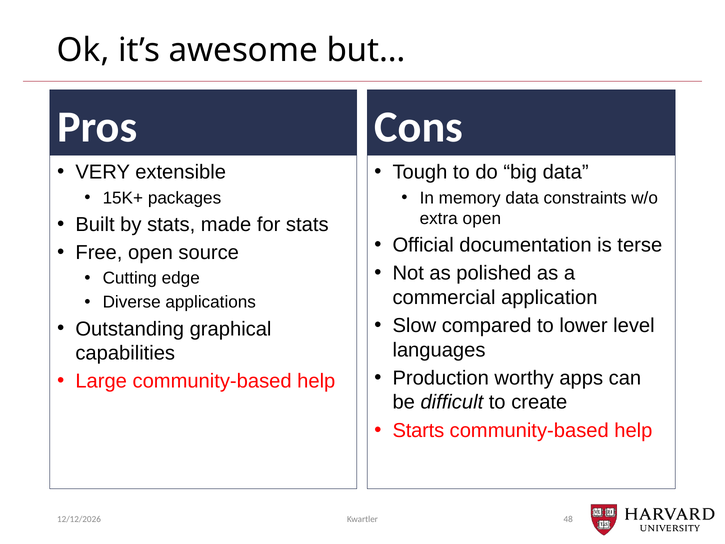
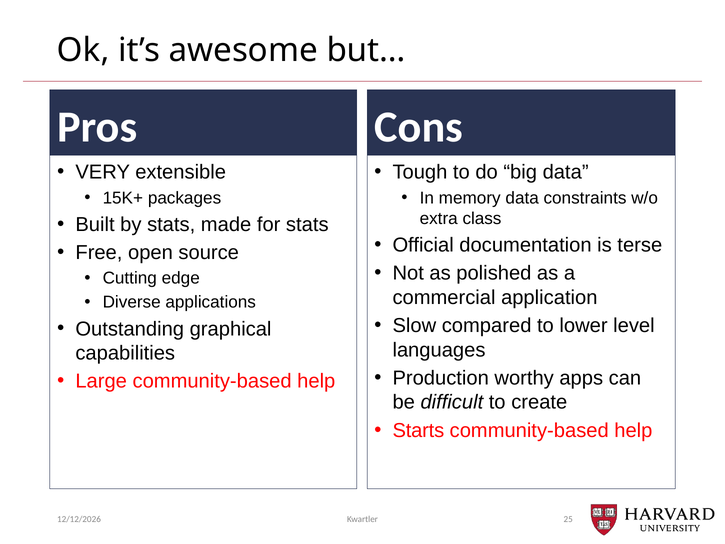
extra open: open -> class (482, 218)
48: 48 -> 25 (568, 519)
